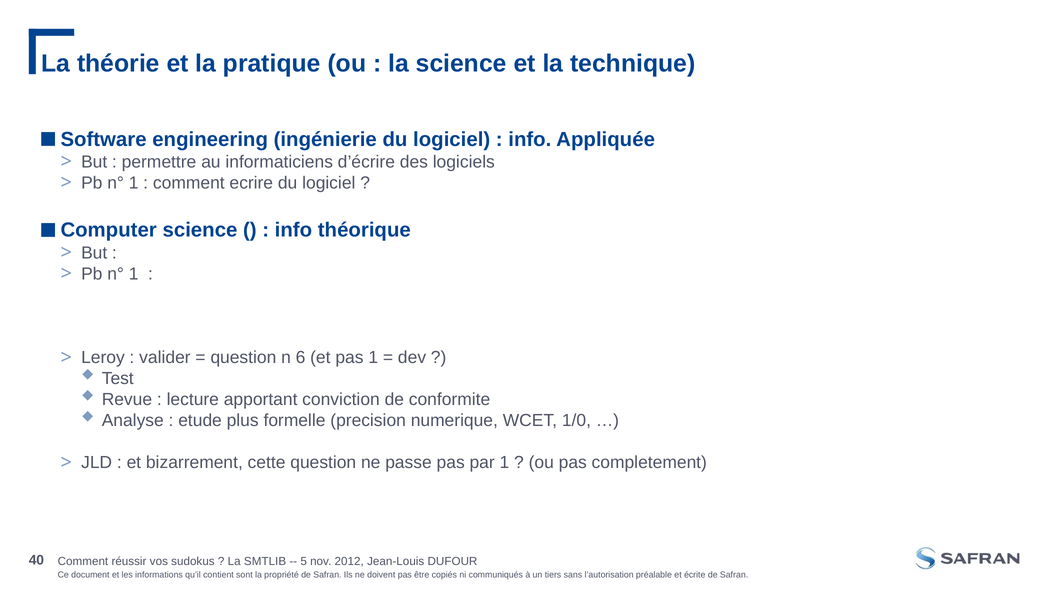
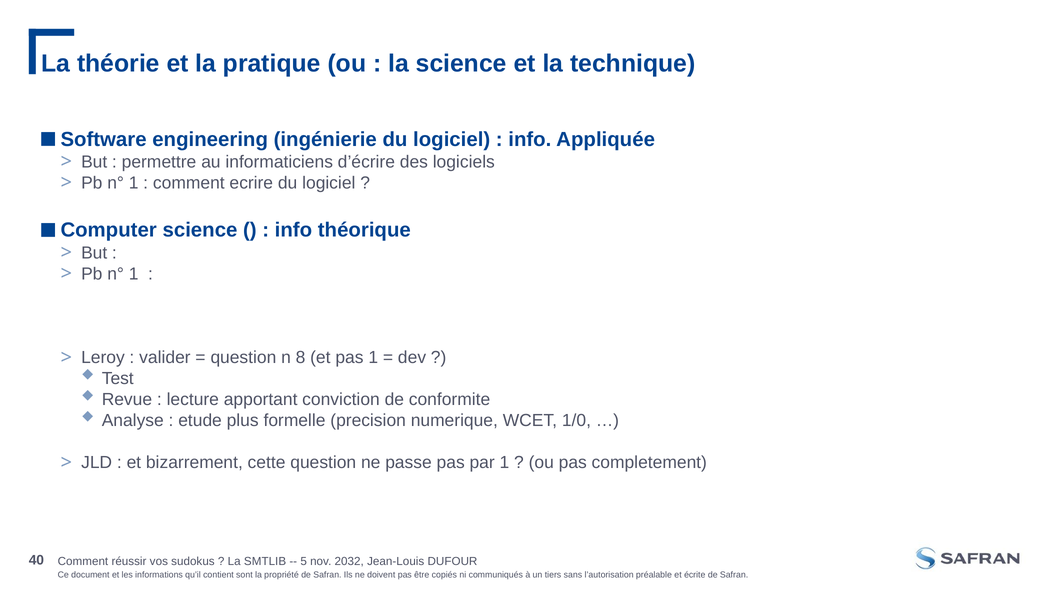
6: 6 -> 8 (301, 357)
2012: 2012 -> 2032 (349, 561)
